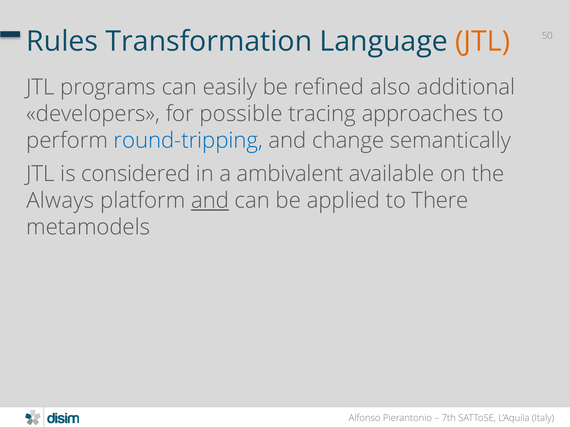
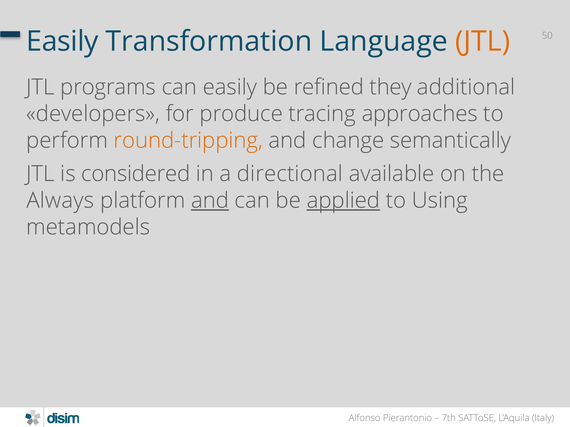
Rules: Rules -> Easily (62, 41)
also: also -> they (391, 87)
possible: possible -> produce (241, 114)
round-tripping colour: blue -> orange (188, 141)
ambivalent: ambivalent -> directional (290, 174)
applied underline: none -> present (343, 201)
There: There -> Using (440, 201)
